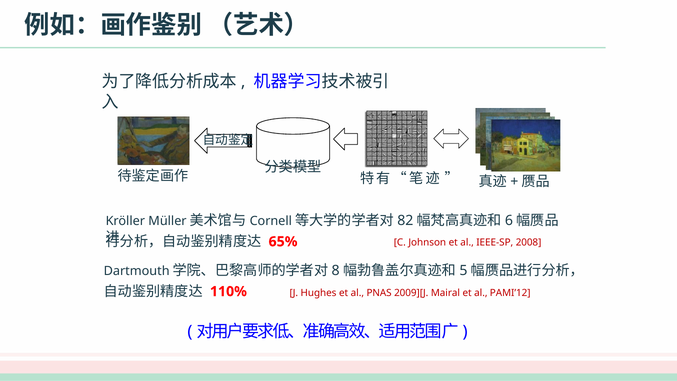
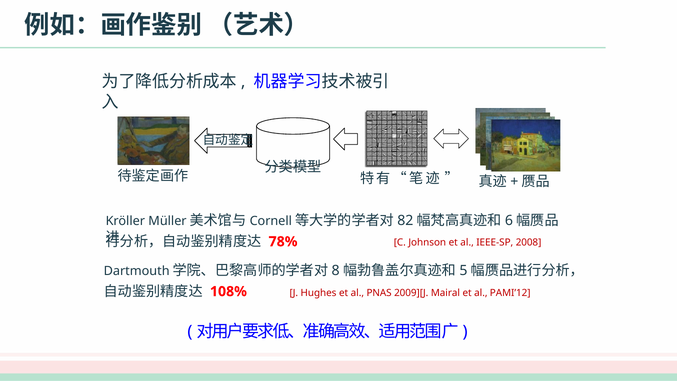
65%: 65% -> 78% (283, 242)
110%: 110% -> 108% (228, 291)
